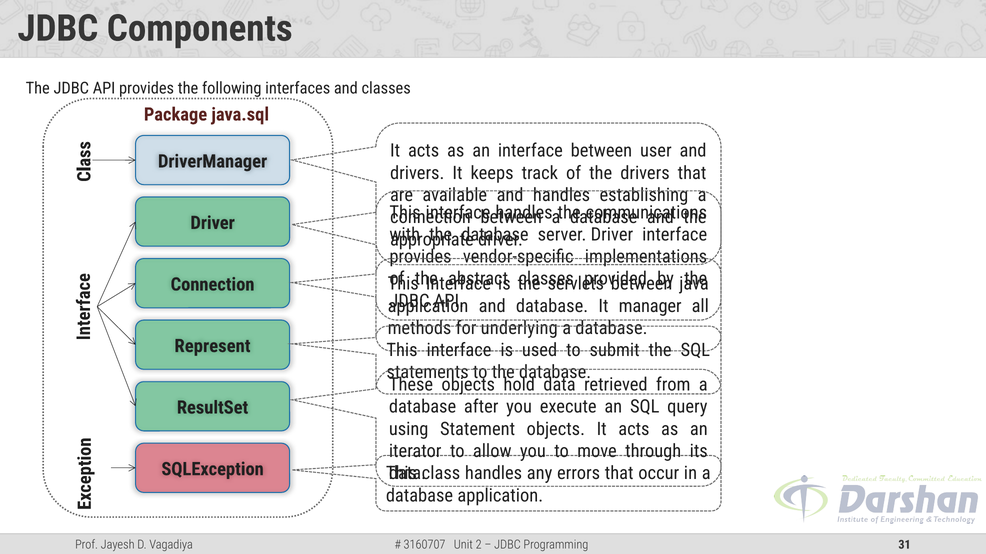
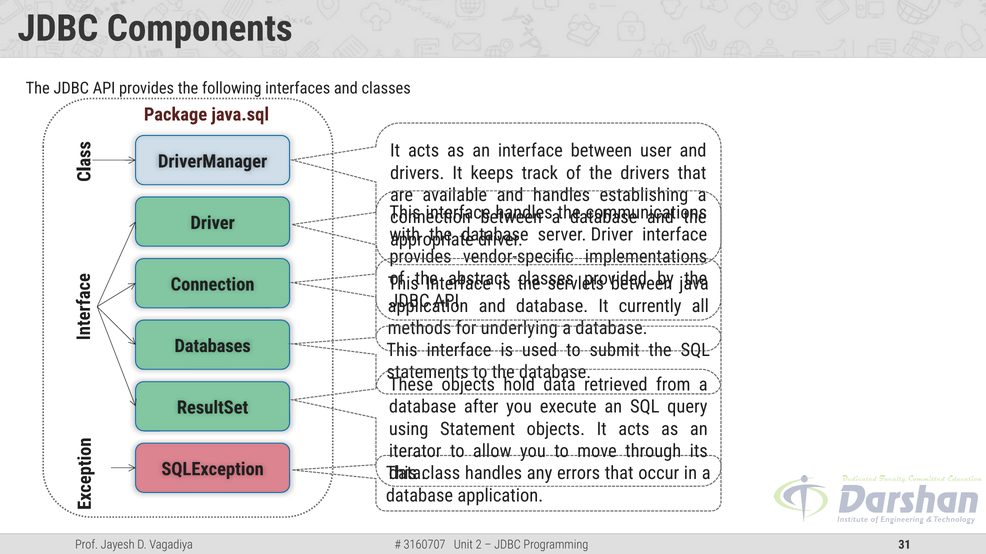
manager: manager -> currently (650, 306)
Represent: Represent -> Databases (213, 346)
